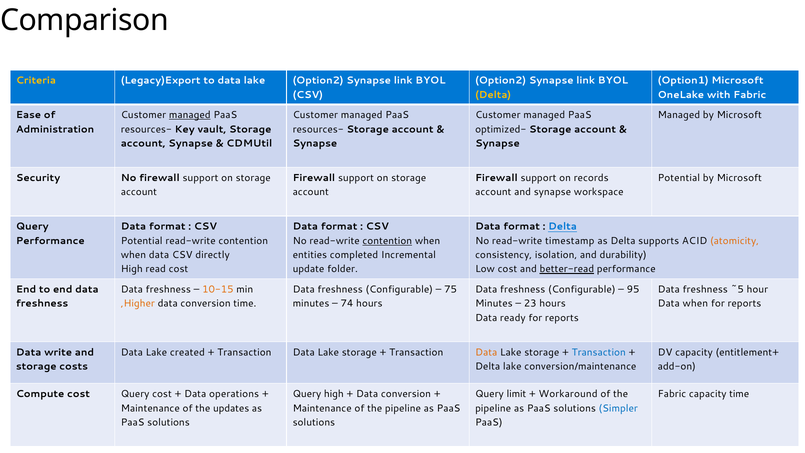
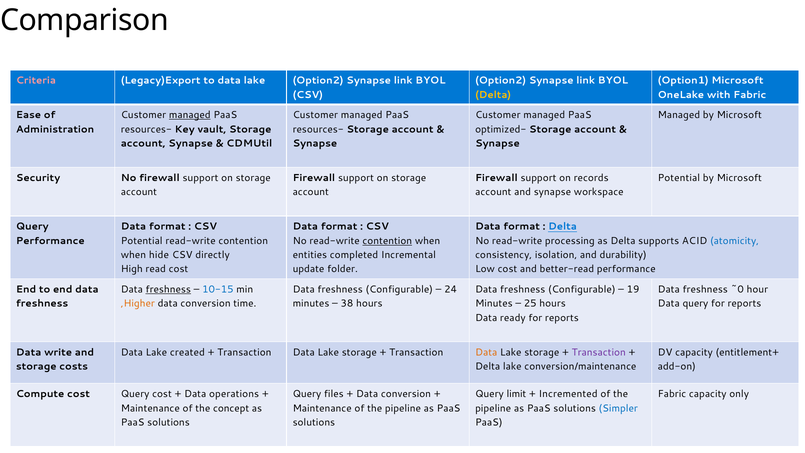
Criteria colour: yellow -> pink (36, 81)
timestamp: timestamp -> processing (570, 241)
atomicity colour: orange -> blue (735, 241)
when data: data -> hide (159, 255)
better-read underline: present -> none (567, 269)
freshness underline: none -> present (168, 289)
10-15 colour: orange -> blue (218, 289)
75: 75 -> 24 (451, 289)
95: 95 -> 19 (633, 289)
~5: ~5 -> ~0 (737, 289)
74: 74 -> 38 (347, 303)
23: 23 -> 25 (530, 303)
Data when: when -> query (695, 303)
Transaction colour: blue -> purple (599, 352)
Query high: high -> files (334, 394)
Workaround: Workaround -> Incremented (568, 394)
capacity time: time -> only (739, 394)
updates: updates -> concept (231, 408)
